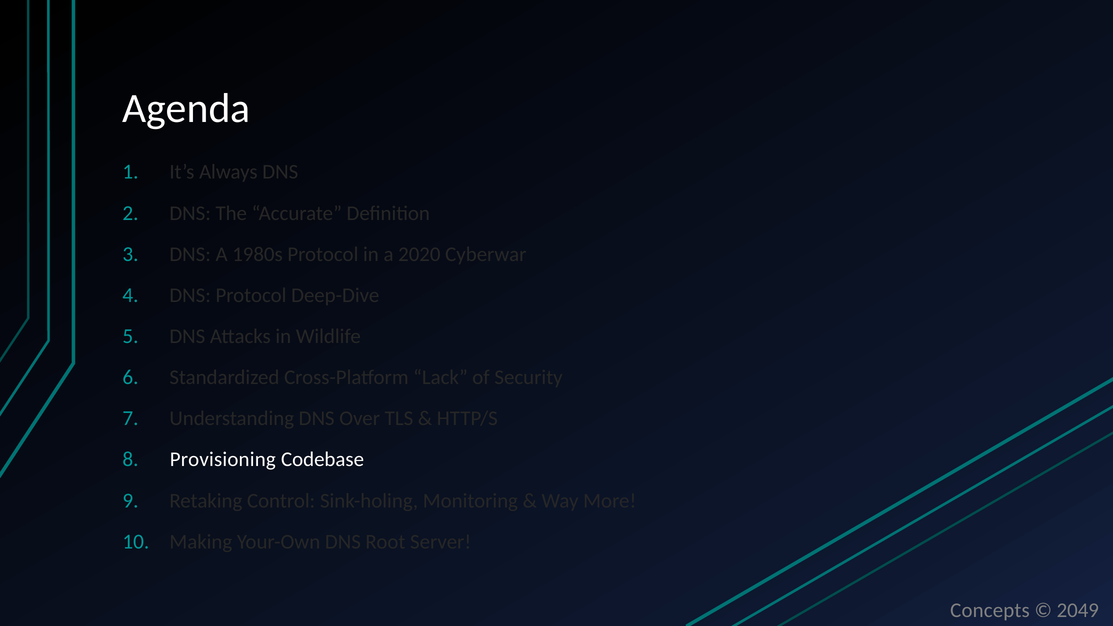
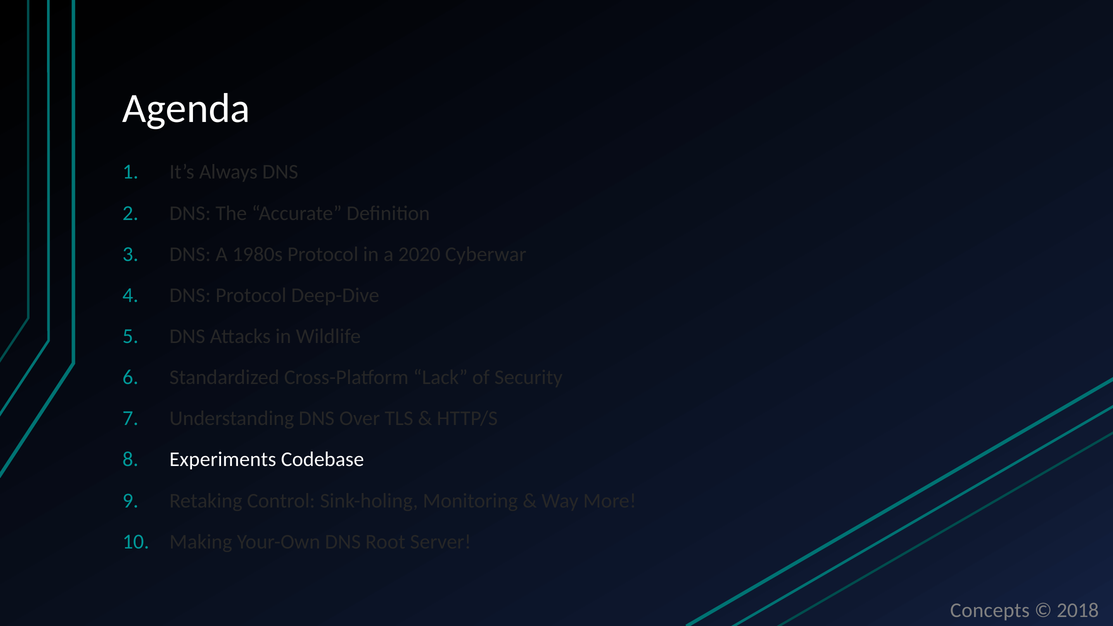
Provisioning: Provisioning -> Experiments (223, 460)
2049: 2049 -> 2018 (1078, 611)
